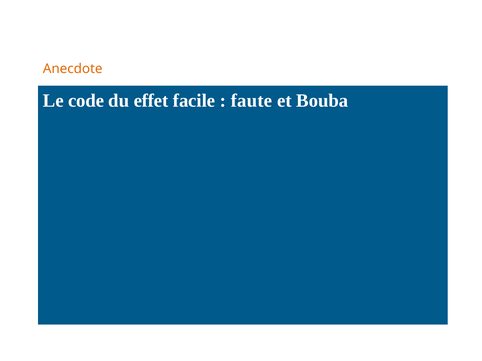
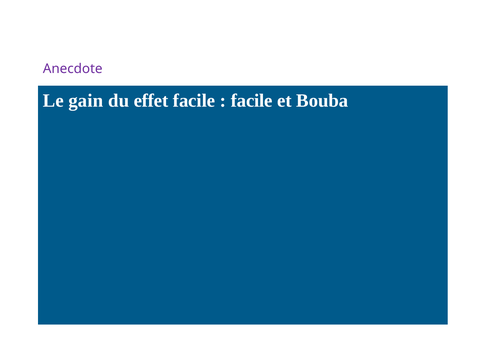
Anecdote colour: orange -> purple (73, 69)
code: code -> gain (86, 101)
faute: faute -> facile (252, 101)
